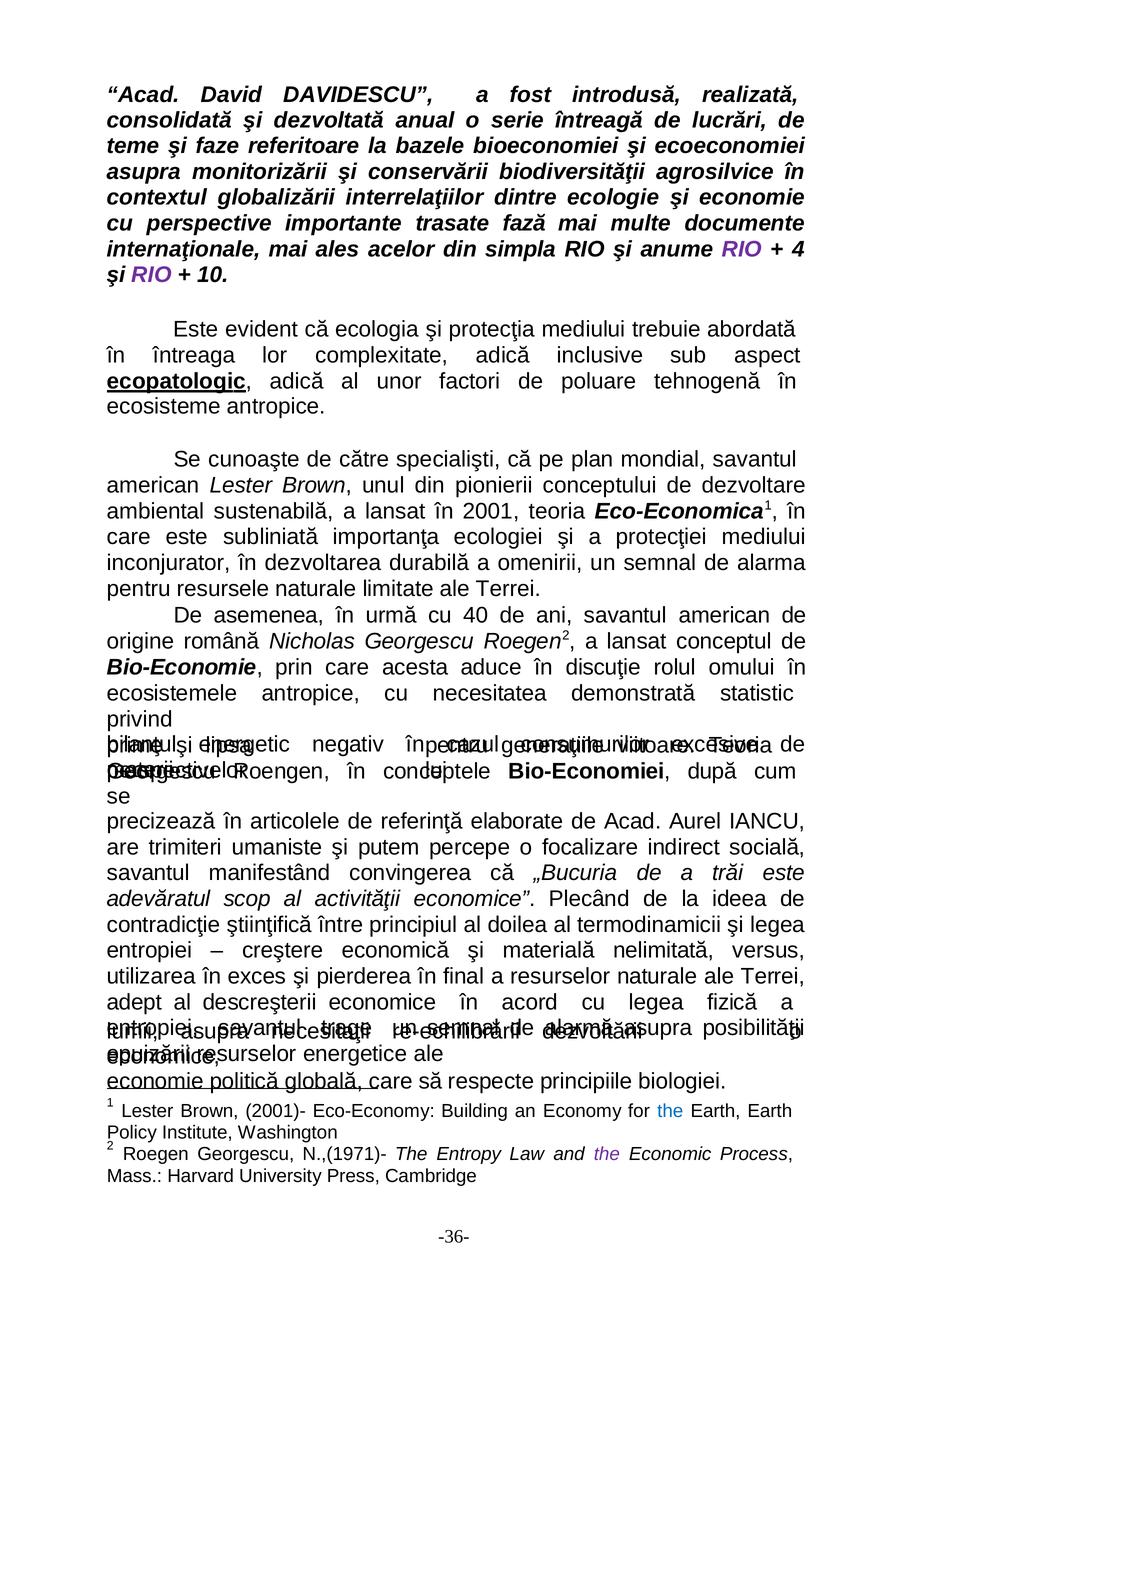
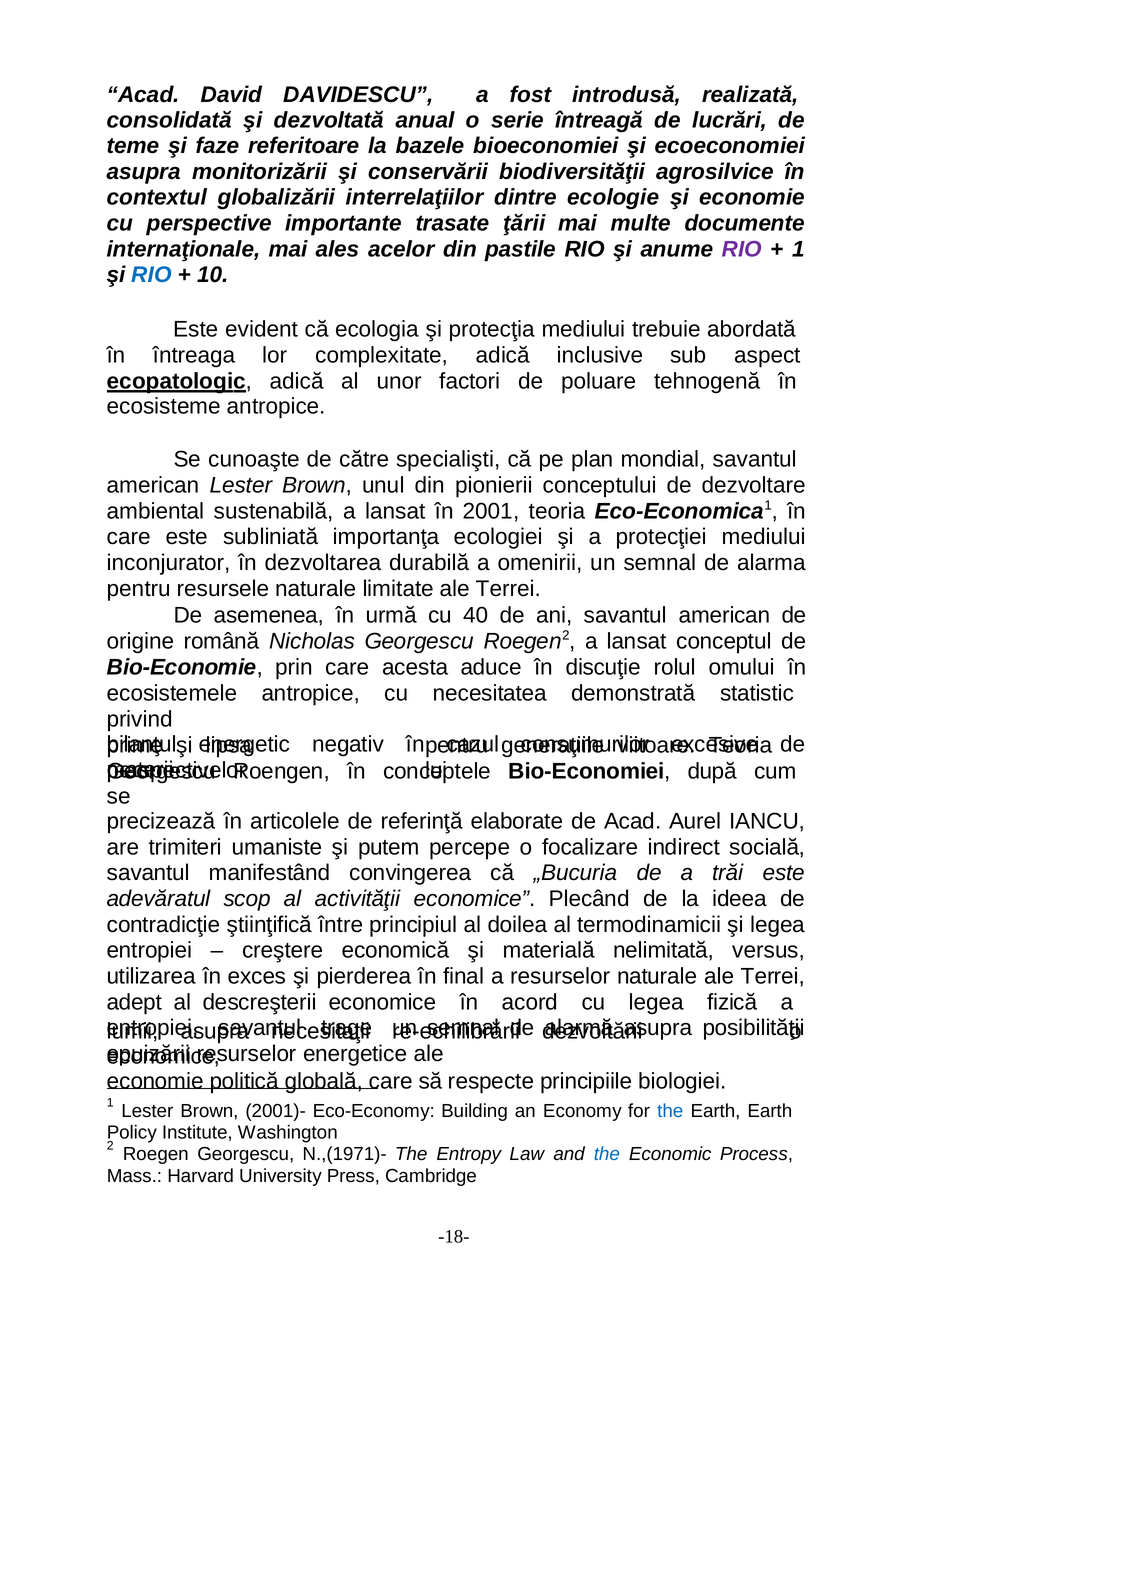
fază: fază -> ţării (524, 223)
simpla: simpla -> pastile (521, 249)
4: 4 -> 1 (799, 249)
RIO colour: purple -> blue (152, 275)
the colour: purple -> blue (607, 1154)
-36-: -36- -> -18- (454, 1236)
